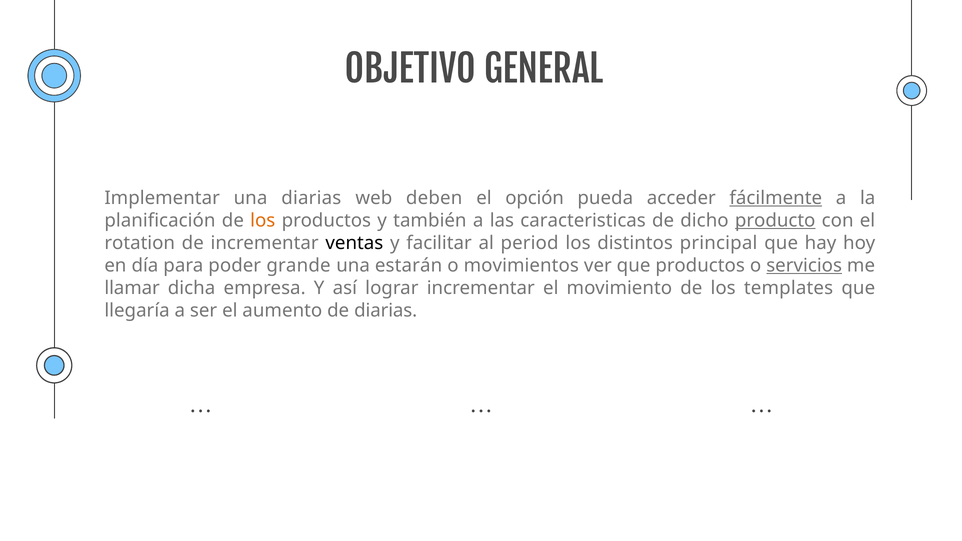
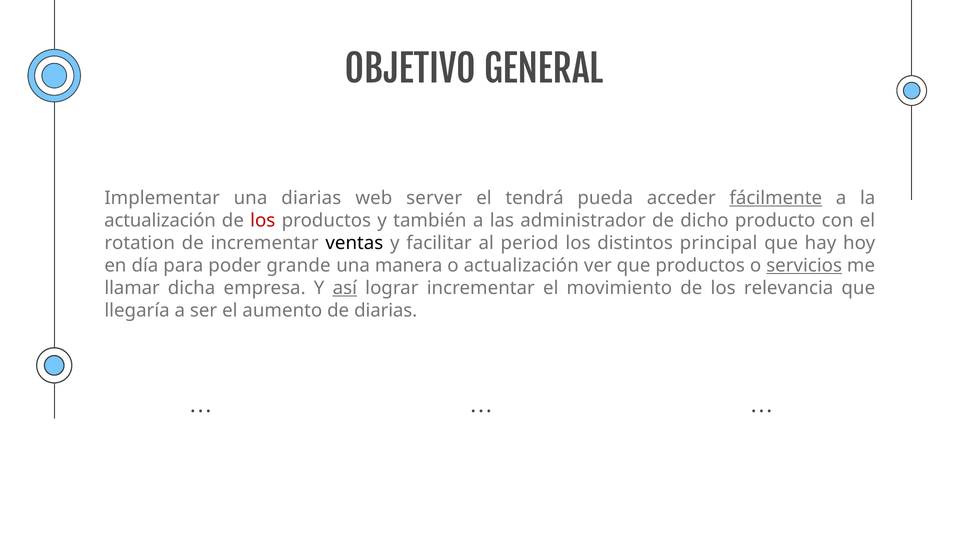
deben: deben -> server (434, 198)
opción: opción -> tendrá (535, 198)
planificación: planificación -> actualización (160, 221)
los colour: orange -> red (263, 221)
caracteristicas: caracteristicas -> administrador (583, 221)
producto underline: present -> none (775, 221)
estarán: estarán -> manera (409, 266)
o movimientos: movimientos -> actualización (521, 266)
así underline: none -> present (345, 288)
templates: templates -> relevancia (789, 288)
